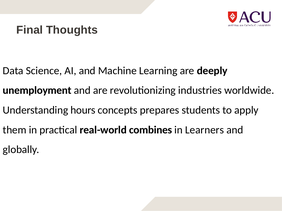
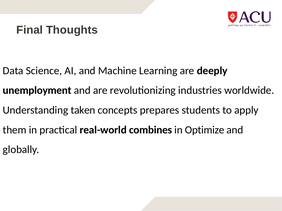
hours: hours -> taken (83, 110)
Learners: Learners -> Optimize (205, 130)
